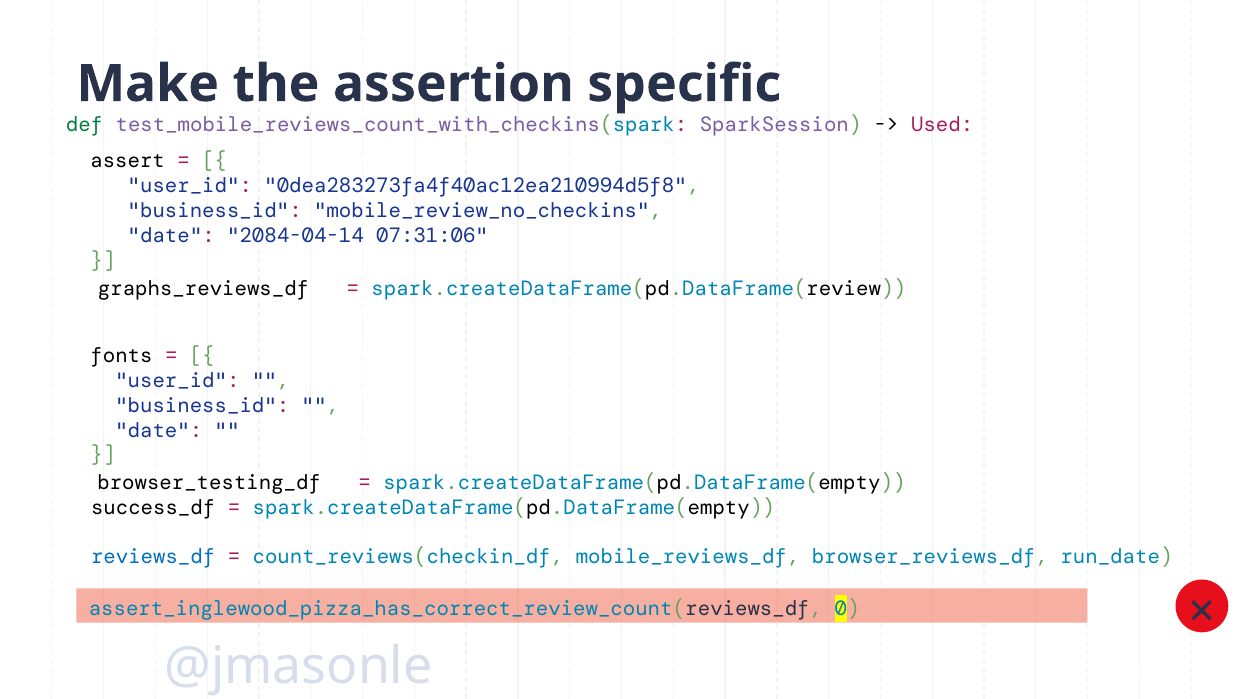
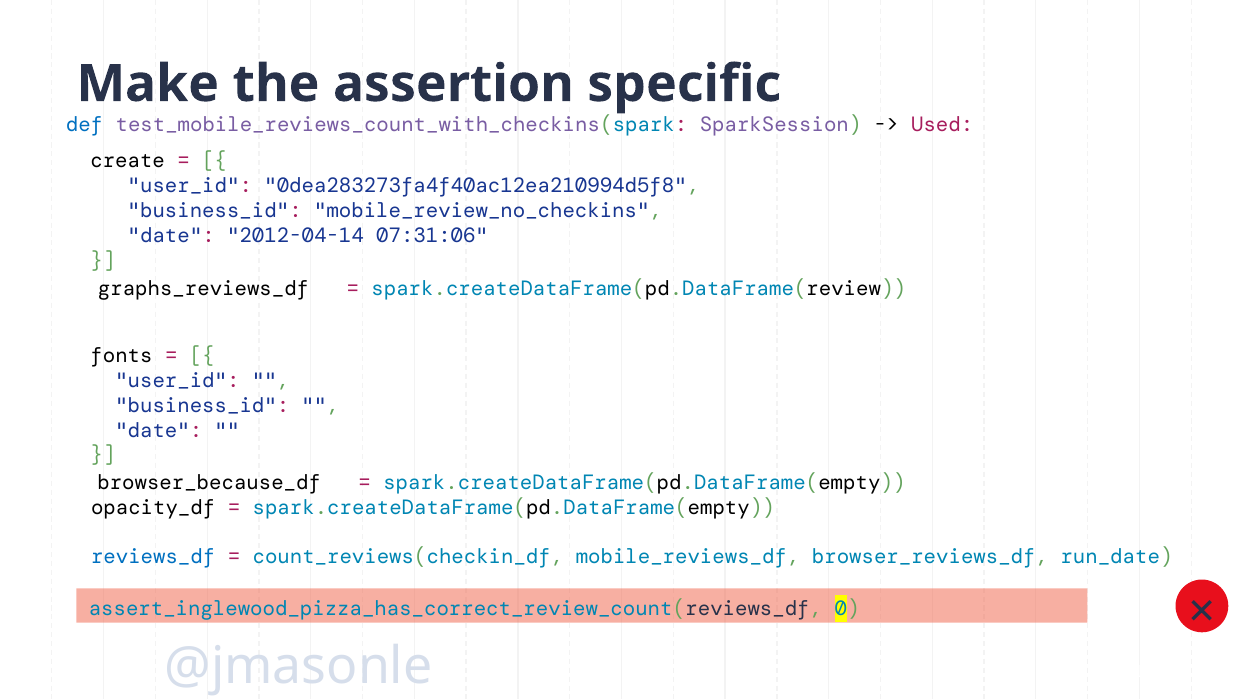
def colour: green -> blue (84, 125)
assert: assert -> create (128, 161)
2084-04-14: 2084-04-14 -> 2012-04-14 (295, 235)
browser_testing_df: browser_testing_df -> browser_because_df (209, 483)
success_df: success_df -> opacity_df (153, 507)
